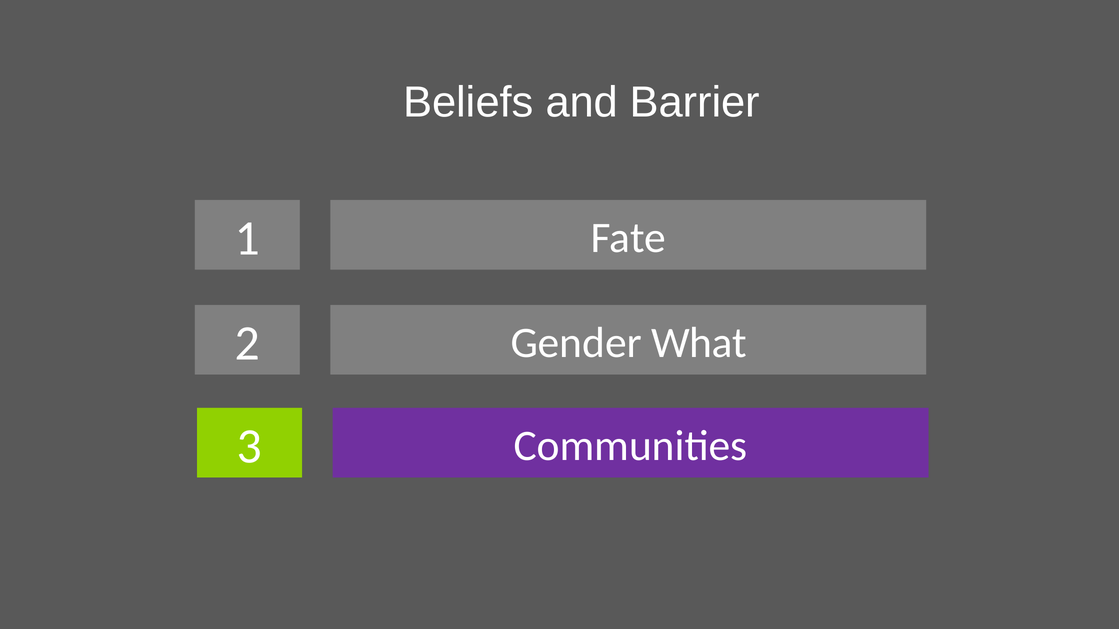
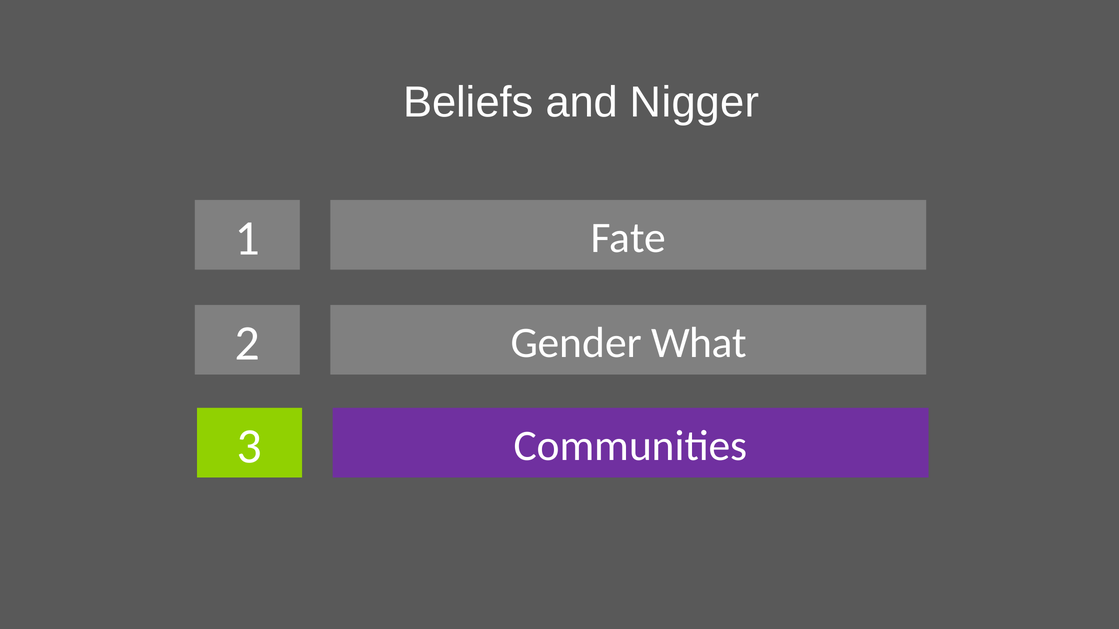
Barrier: Barrier -> Nigger (695, 103)
